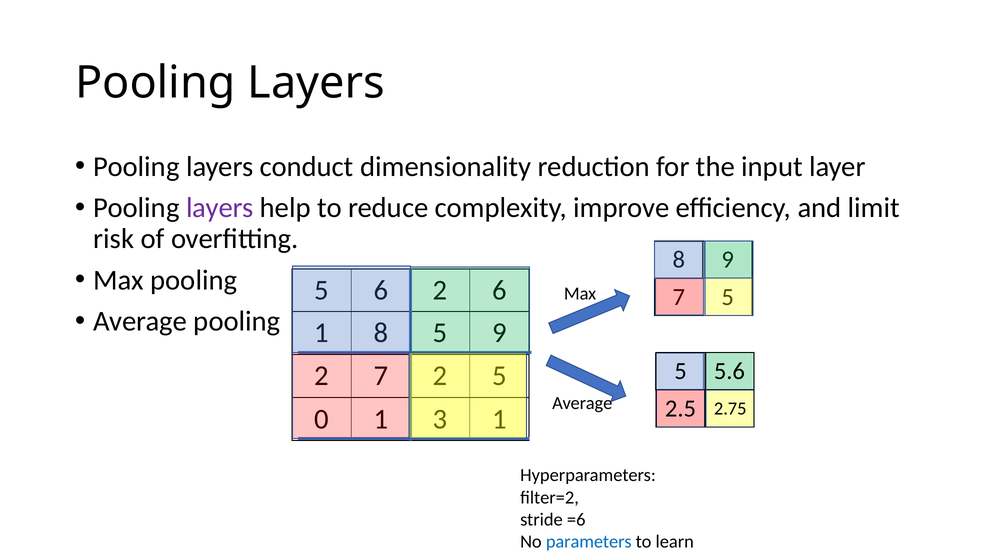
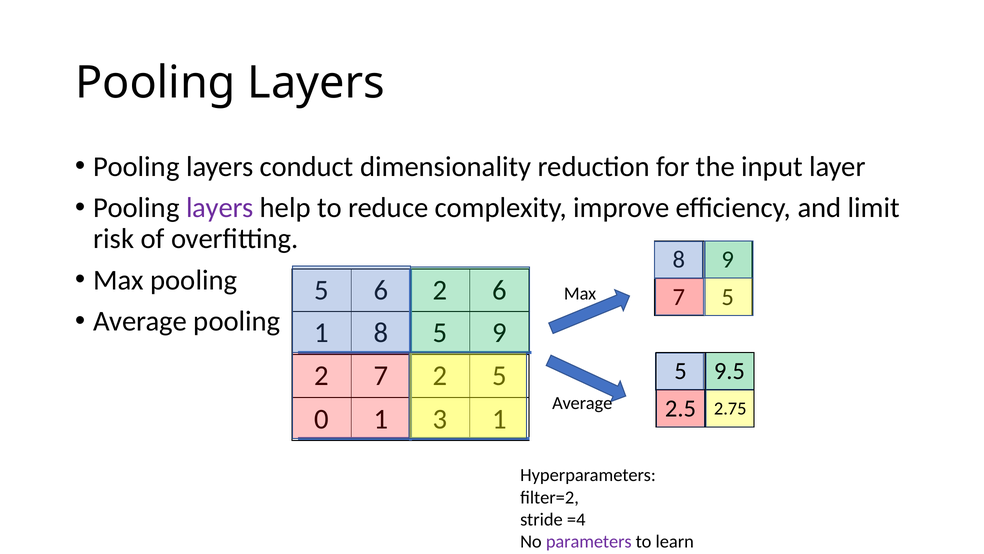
5.6: 5.6 -> 9.5 (729, 371)
=6: =6 -> =4 (576, 519)
parameters colour: blue -> purple (589, 541)
